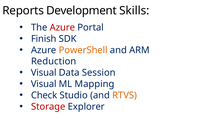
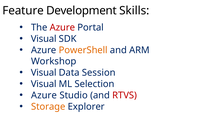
Reports: Reports -> Feature (23, 11)
Finish: Finish -> Visual (44, 39)
Reduction: Reduction -> Workshop (54, 61)
Mapping: Mapping -> Selection (95, 84)
Check: Check -> Azure (44, 95)
RTVS colour: orange -> red (125, 95)
Storage colour: red -> orange (48, 106)
